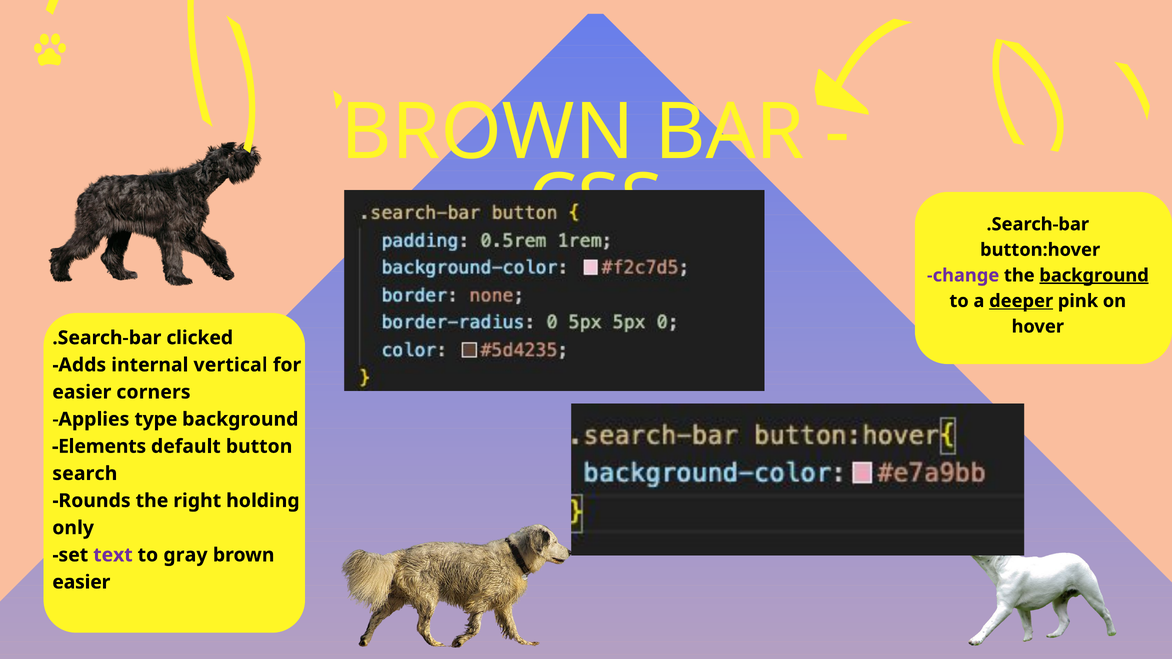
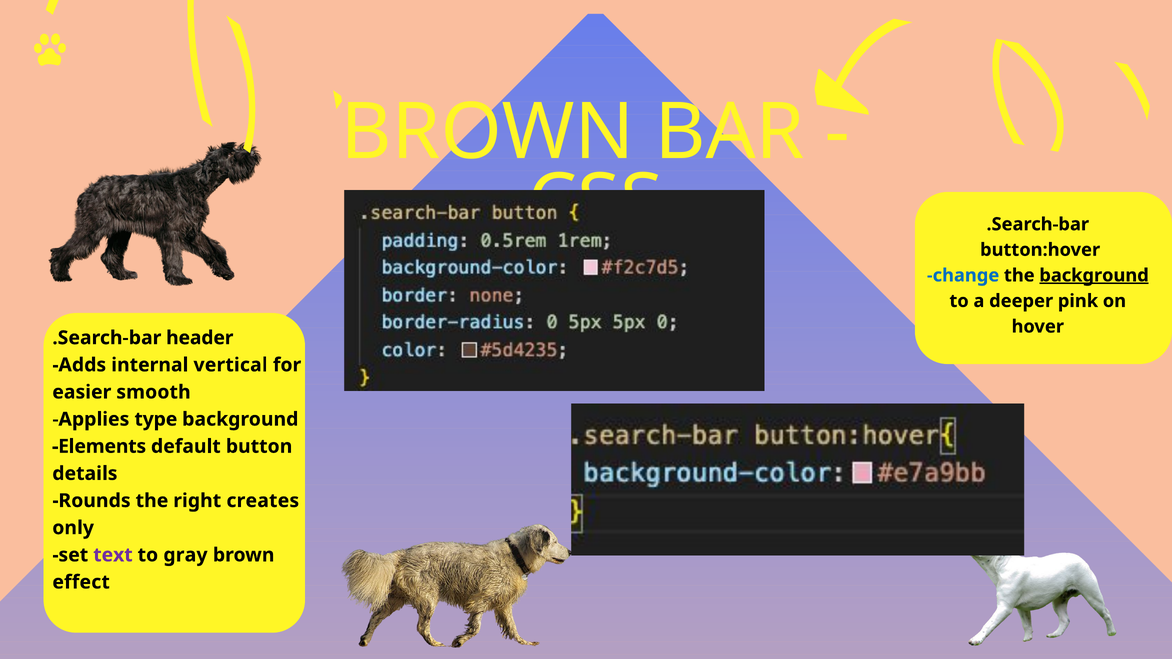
change colour: purple -> blue (963, 276)
deeper underline: present -> none (1021, 301)
clicked: clicked -> header (200, 338)
corners: corners -> smooth (153, 392)
search: search -> details (85, 474)
holding: holding -> creates (263, 501)
easier: easier -> effect (81, 582)
